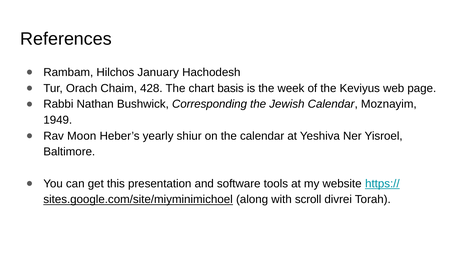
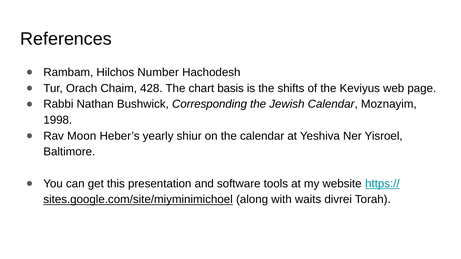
January: January -> Number (158, 72)
week: week -> shifts (291, 88)
1949: 1949 -> 1998 (58, 120)
scroll: scroll -> waits (308, 200)
